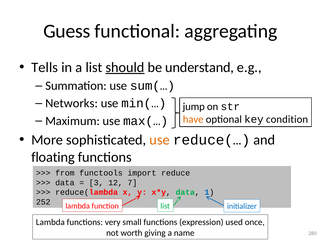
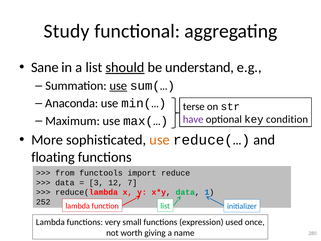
Guess: Guess -> Study (67, 31)
Tells: Tells -> Sane (45, 67)
use underline: none -> present (118, 86)
Networks: Networks -> Anaconda (72, 103)
jump: jump -> terse (194, 106)
have colour: orange -> purple (193, 119)
